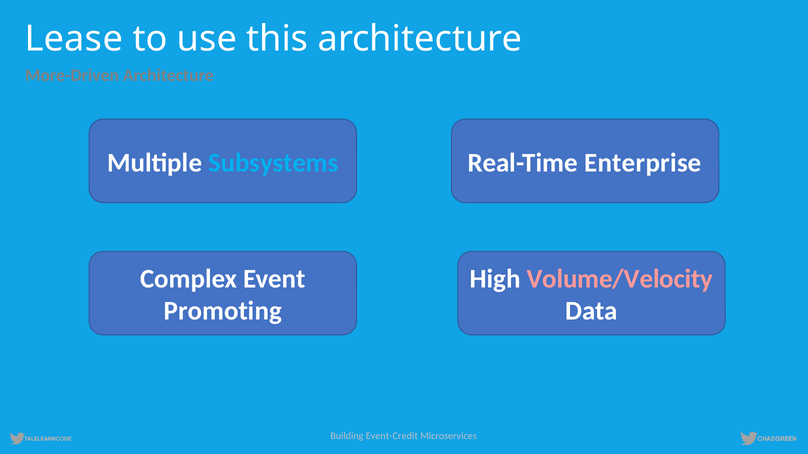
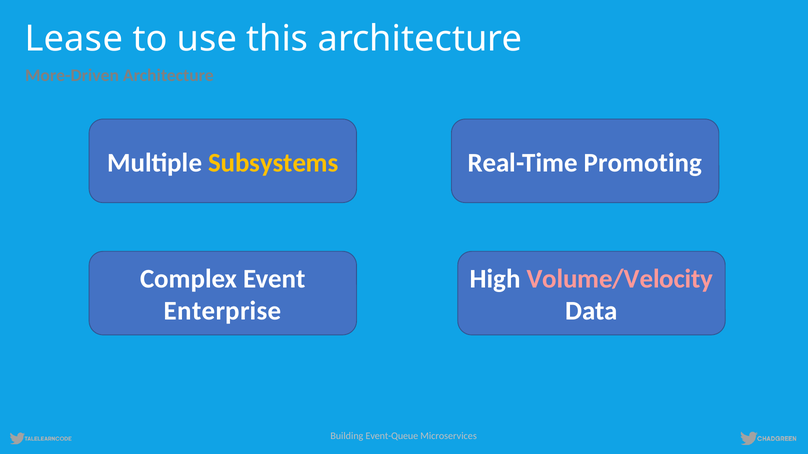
Subsystems colour: light blue -> yellow (273, 163)
Enterprise: Enterprise -> Promoting (643, 163)
Promoting: Promoting -> Enterprise (223, 311)
Event-Credit: Event-Credit -> Event-Queue (392, 436)
